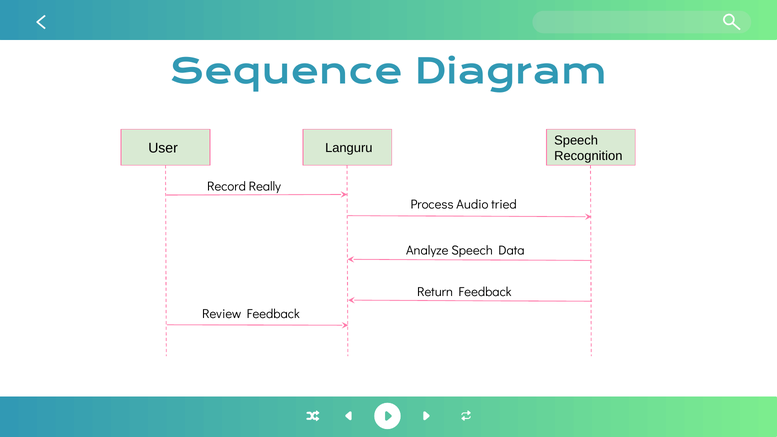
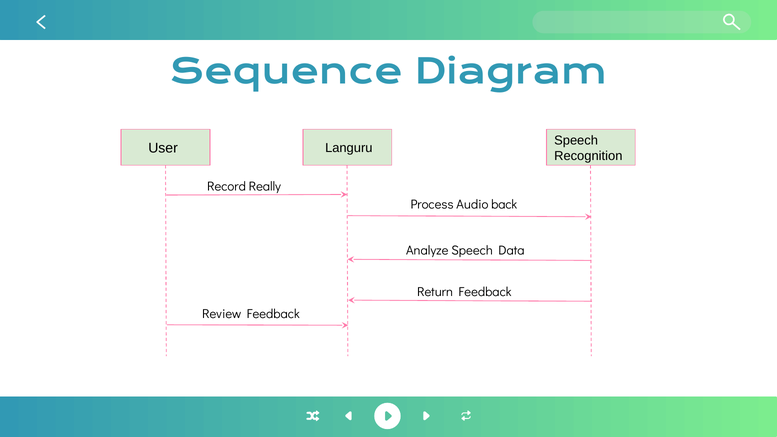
tried: tried -> back (504, 205)
